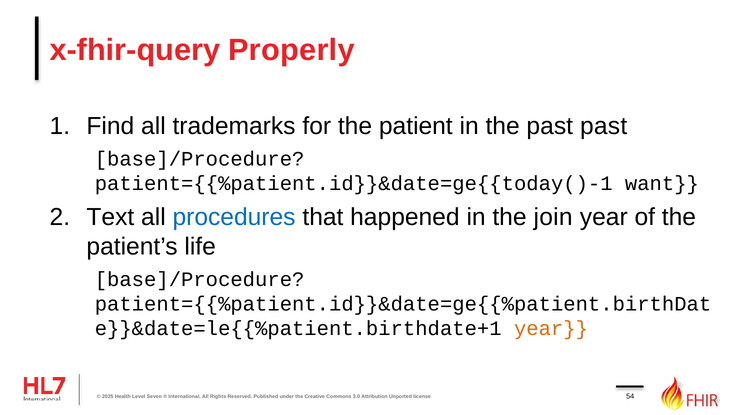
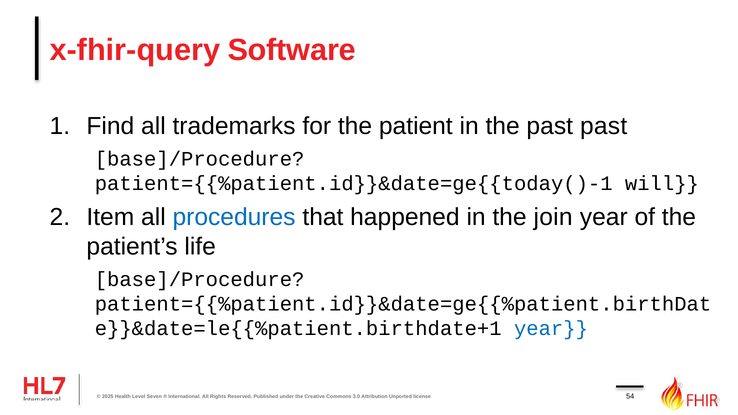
Properly: Properly -> Software (292, 50)
want: want -> will (662, 184)
Text: Text -> Item (110, 217)
year colour: orange -> blue (551, 329)
